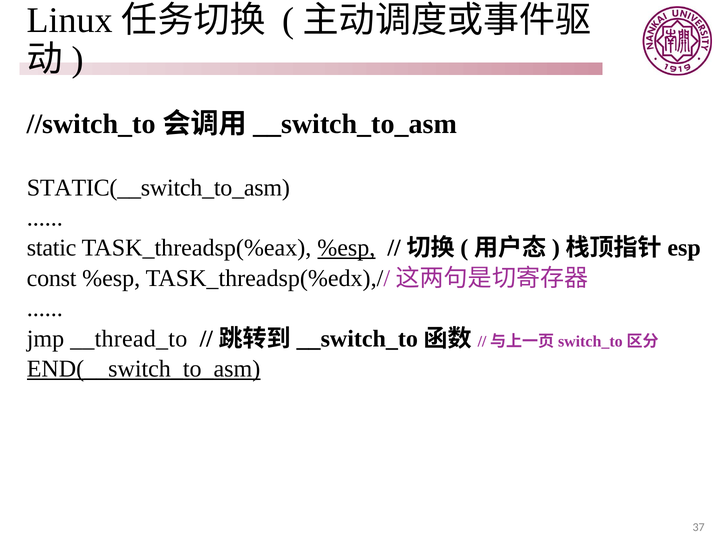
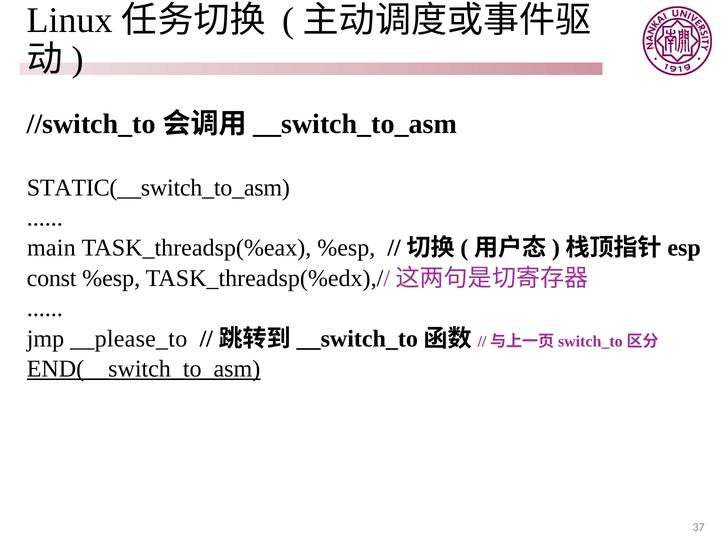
static: static -> main (51, 248)
%esp underline: present -> none (346, 248)
__thread_to: __thread_to -> __please_to (129, 339)
